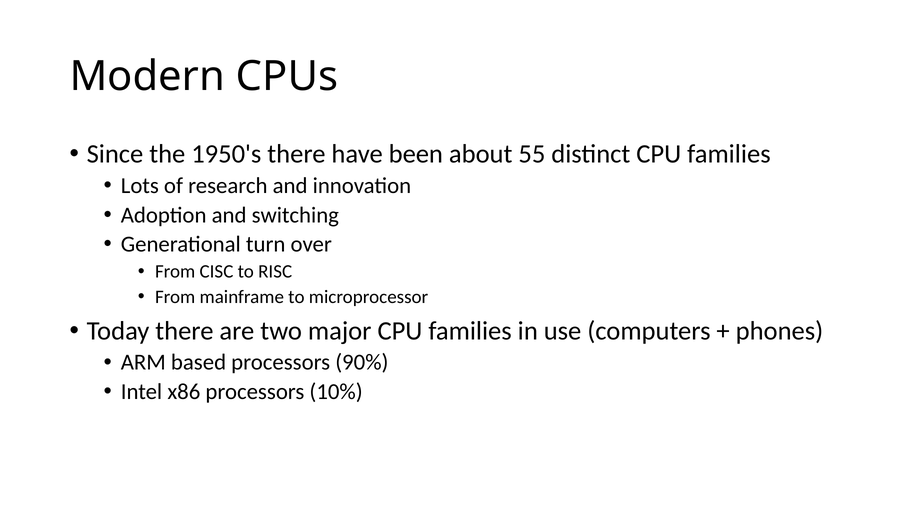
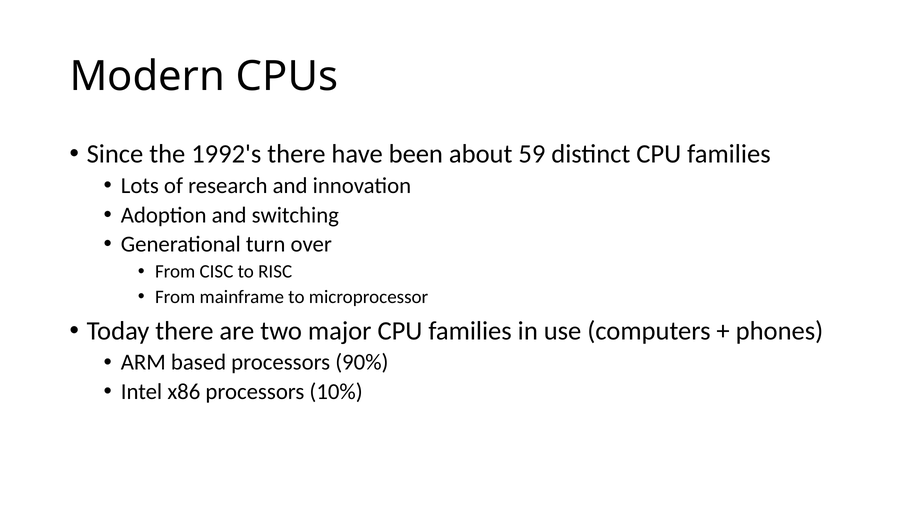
1950's: 1950's -> 1992's (226, 154)
55: 55 -> 59 (532, 154)
